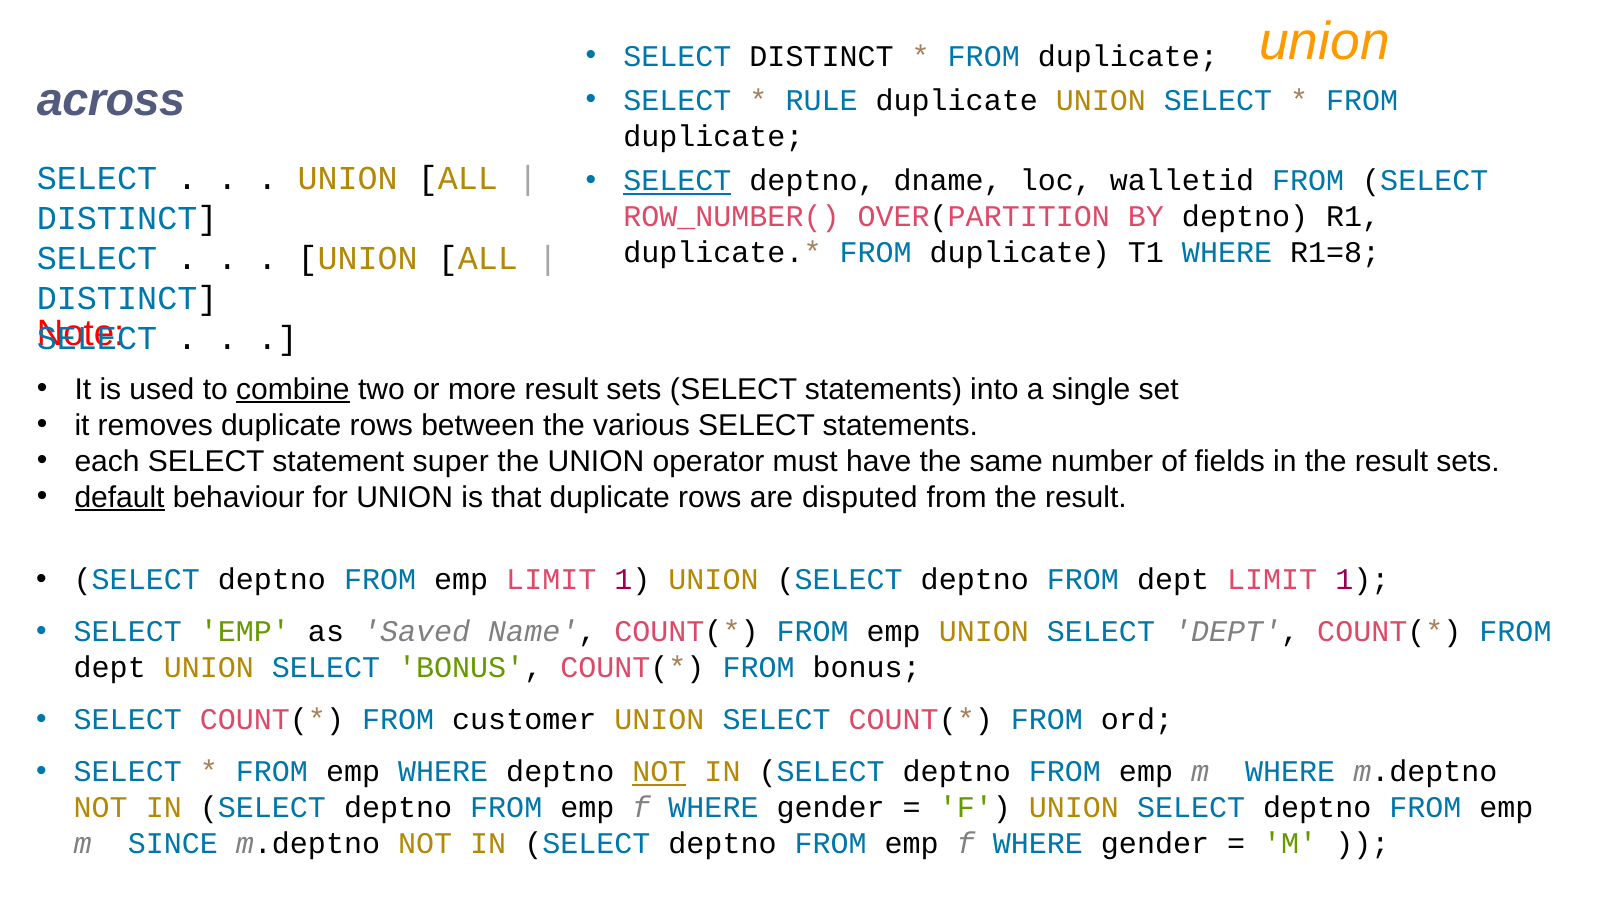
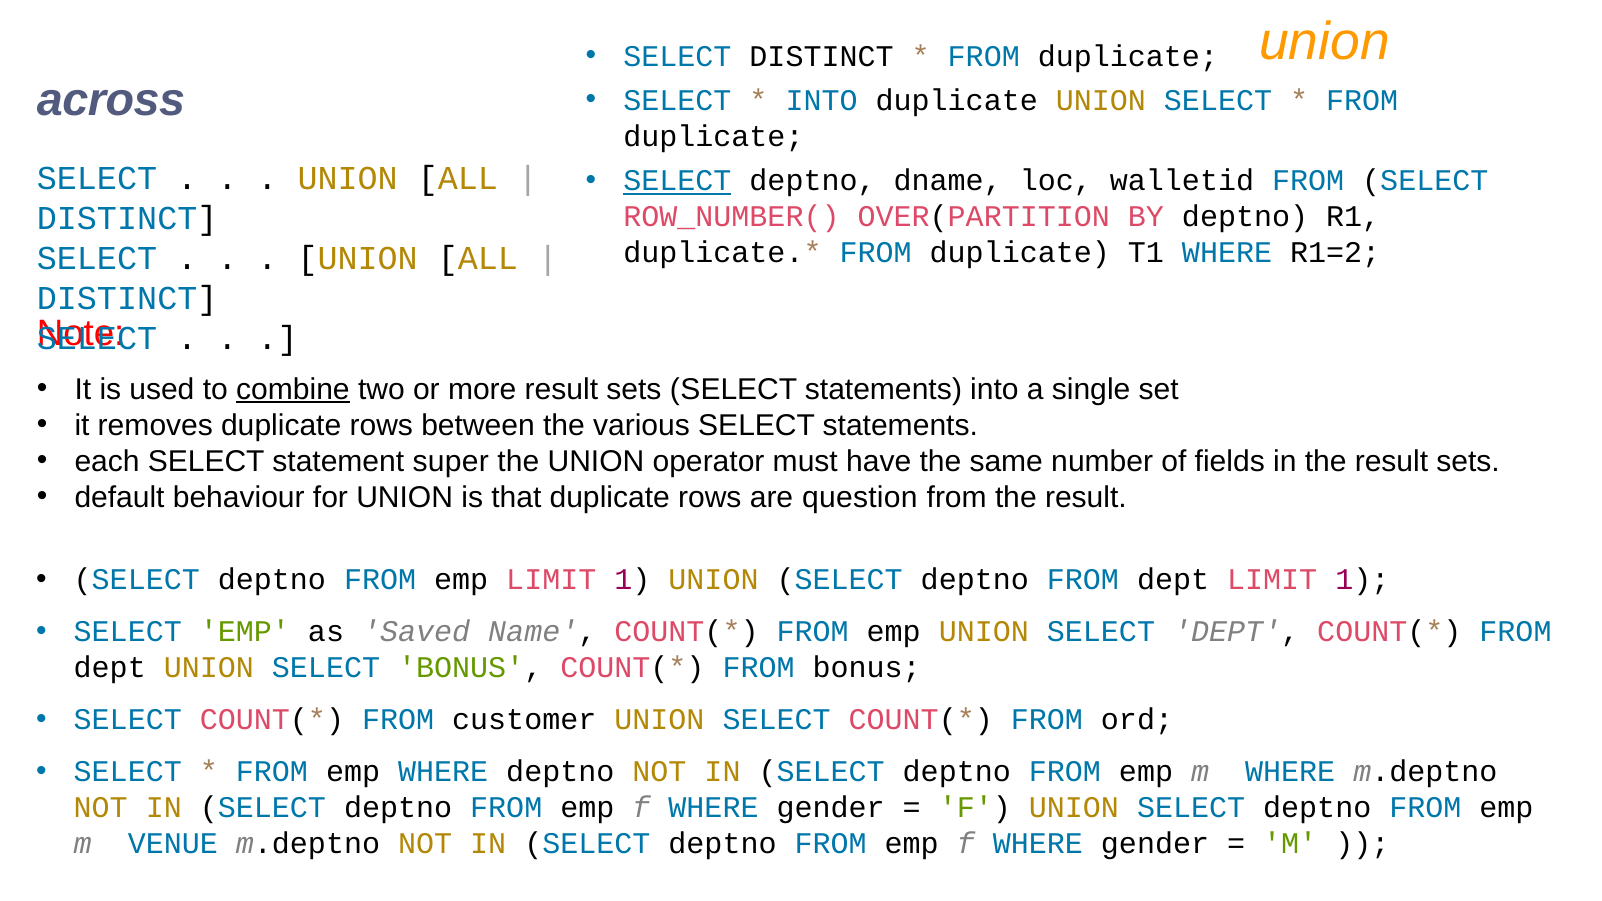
RULE: RULE -> INTO (822, 101)
R1=8: R1=8 -> R1=2 (1335, 253)
default underline: present -> none (120, 497)
disputed: disputed -> question (860, 497)
NOT underline: present -> none (659, 772)
SINCE: SINCE -> VENUE (173, 844)
